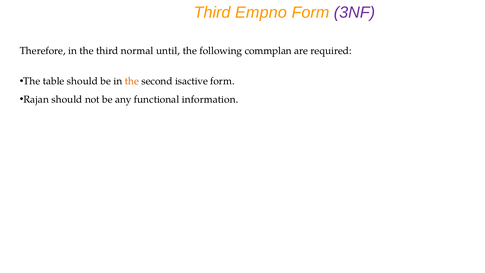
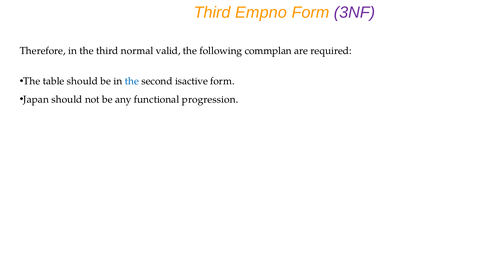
until: until -> valid (168, 51)
the colour: orange -> blue (132, 81)
Rajan: Rajan -> Japan (36, 99)
information: information -> progression (210, 99)
